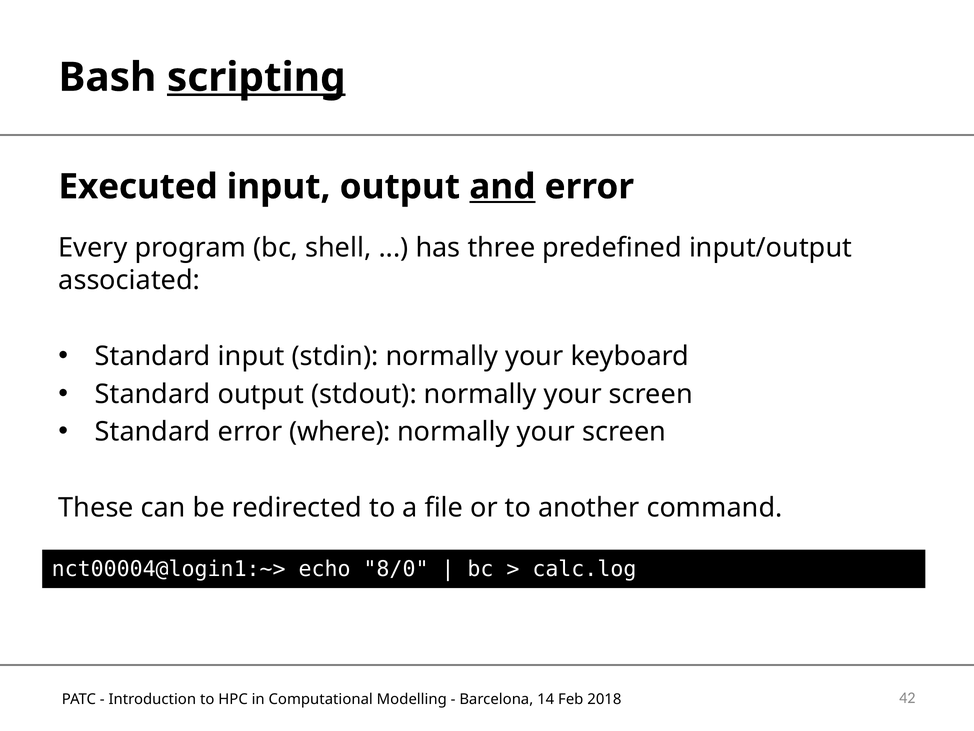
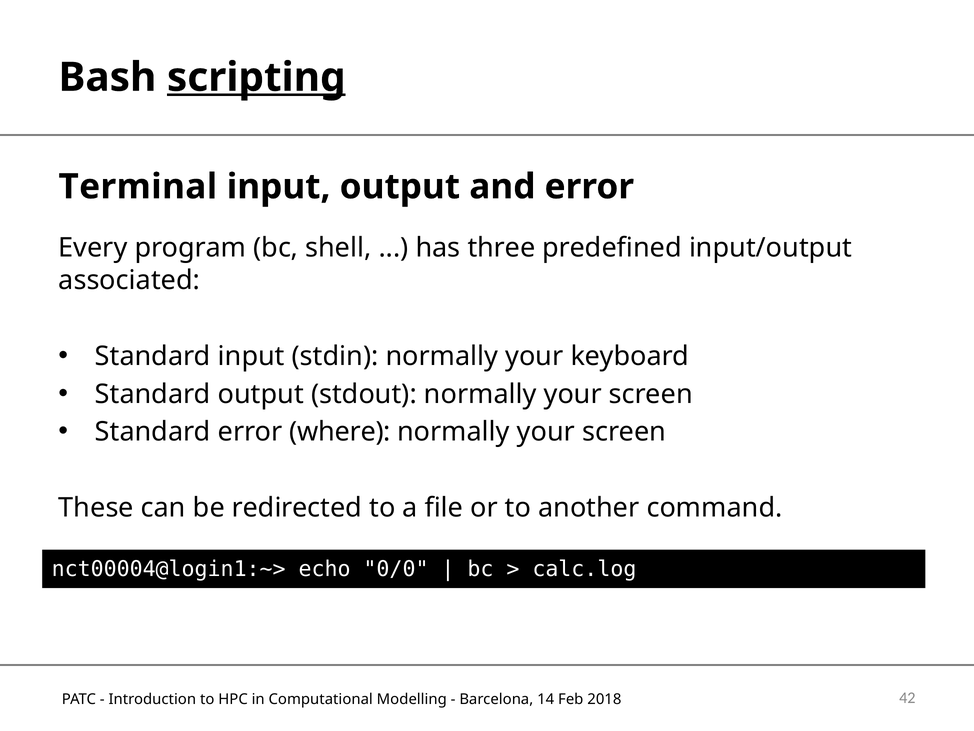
Executed: Executed -> Terminal (138, 187)
and underline: present -> none (502, 187)
8/0: 8/0 -> 0/0 (396, 569)
